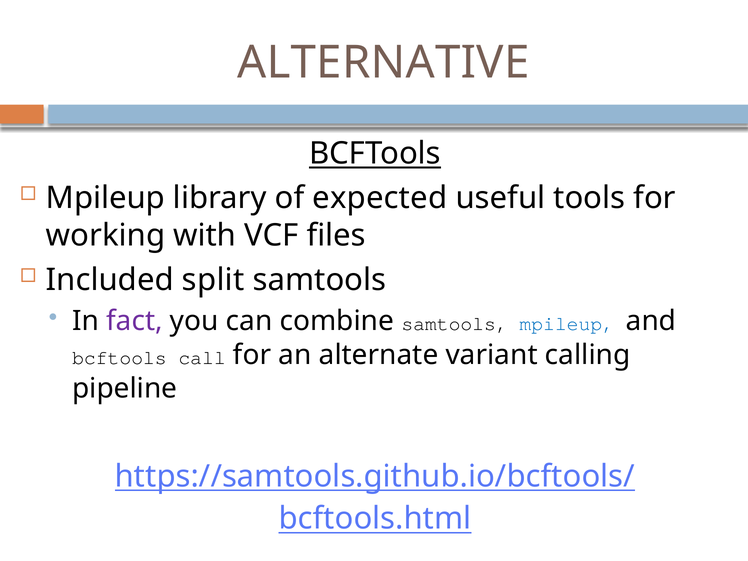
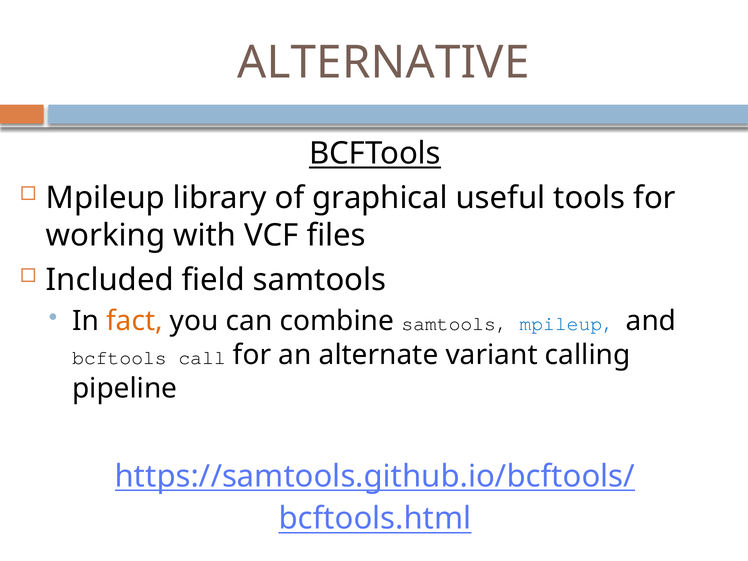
expected: expected -> graphical (380, 198)
split: split -> field (213, 280)
fact colour: purple -> orange (134, 321)
